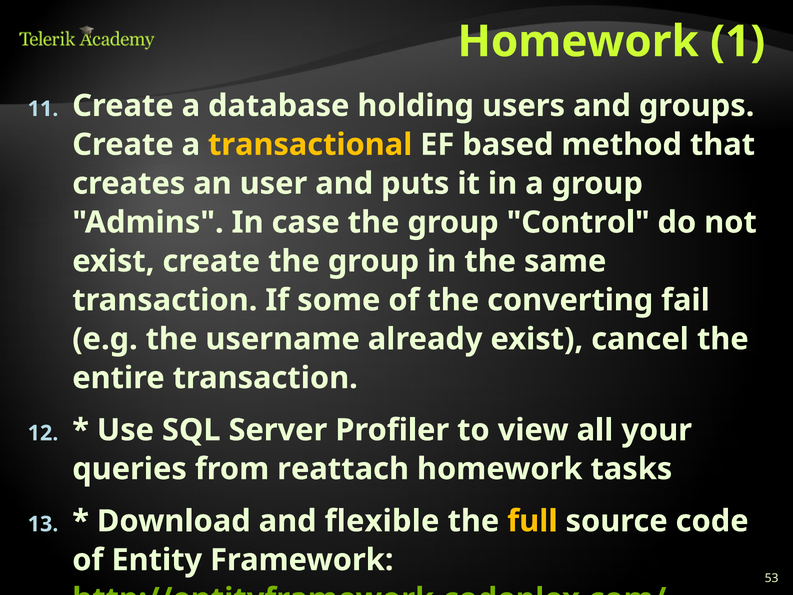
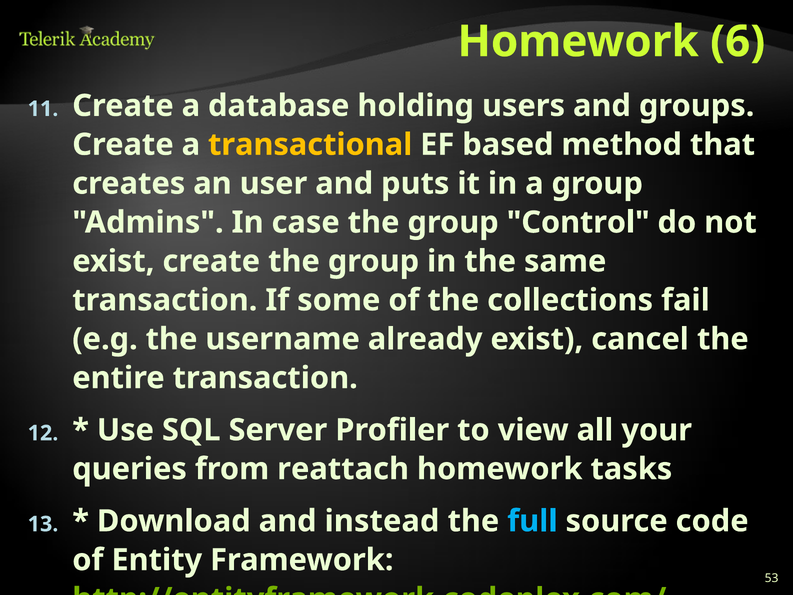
1: 1 -> 6 (738, 42)
converting: converting -> collections (570, 300)
flexible: flexible -> instead (382, 521)
full colour: yellow -> light blue (532, 521)
